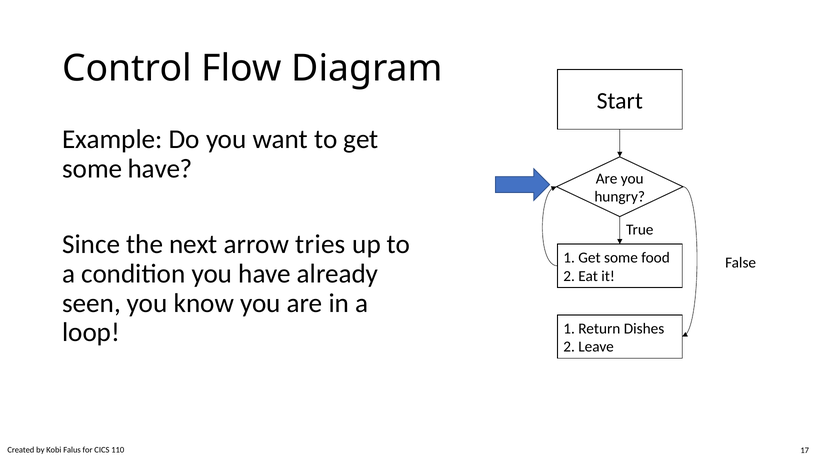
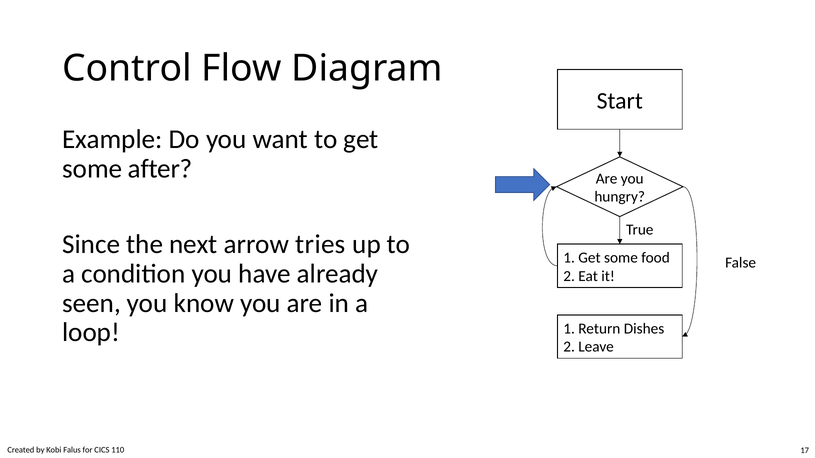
some have: have -> after (160, 169)
